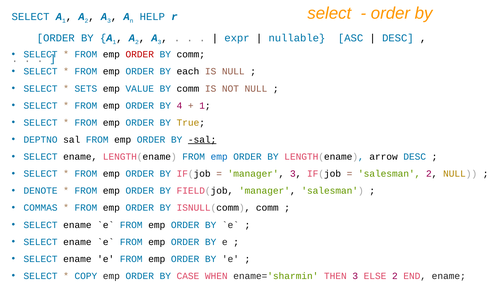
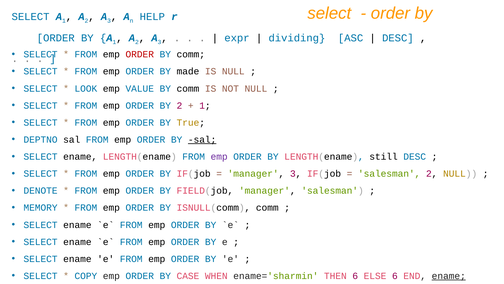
nullable: nullable -> dividing (297, 38)
each: each -> made (188, 71)
SETS: SETS -> LOOK (86, 88)
BY 4: 4 -> 2 (179, 105)
emp colour: blue -> purple (219, 156)
arrow: arrow -> still (384, 156)
COMMAS: COMMAS -> MEMORY (41, 207)
THEN 3: 3 -> 6 (355, 276)
ELSE 2: 2 -> 6 (395, 276)
ename underline: none -> present (449, 276)
